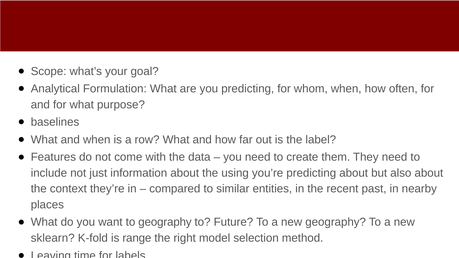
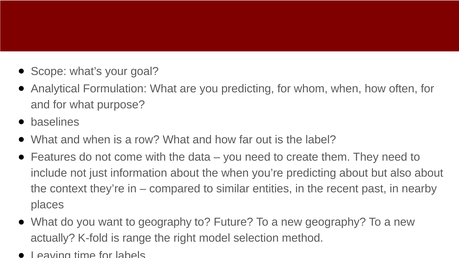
the using: using -> when (235, 173)
sklearn: sklearn -> actually (53, 238)
